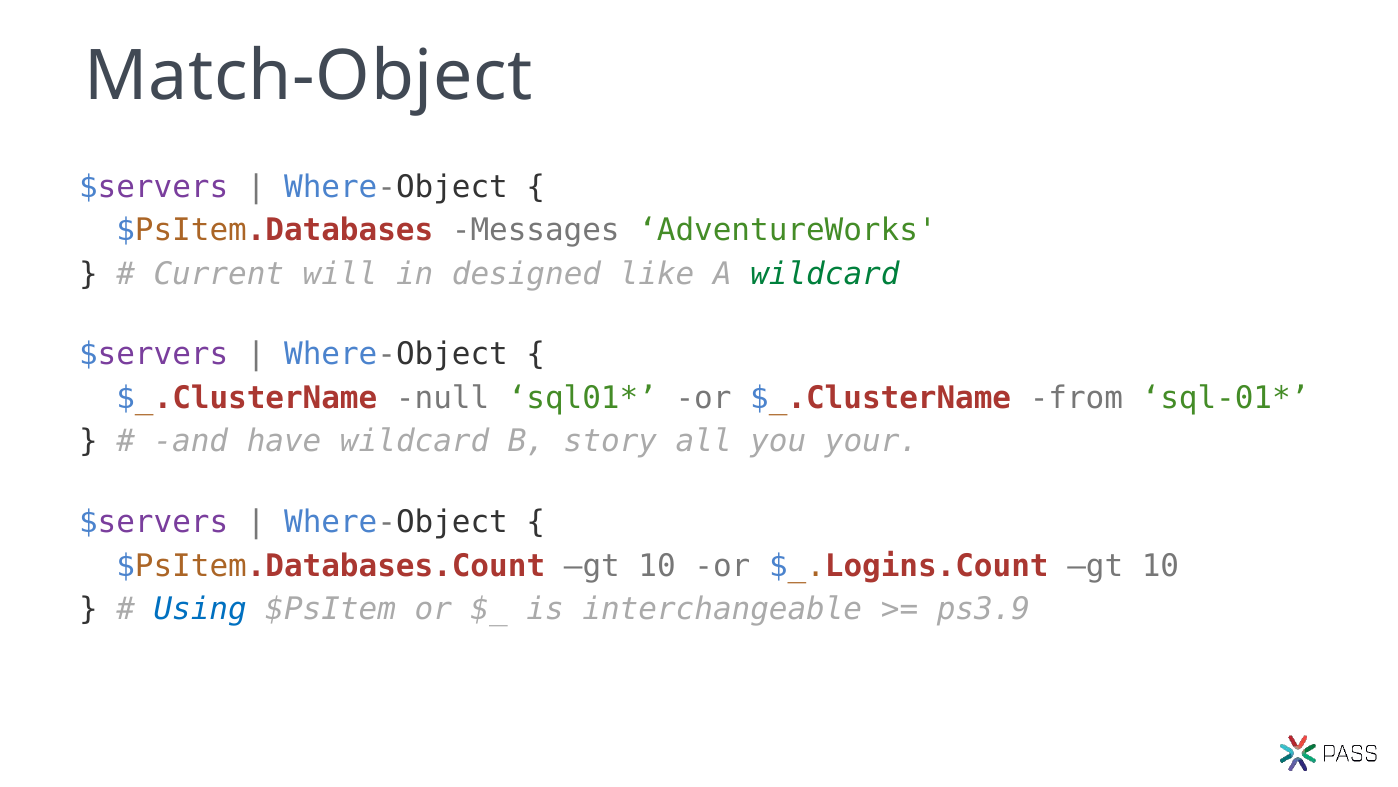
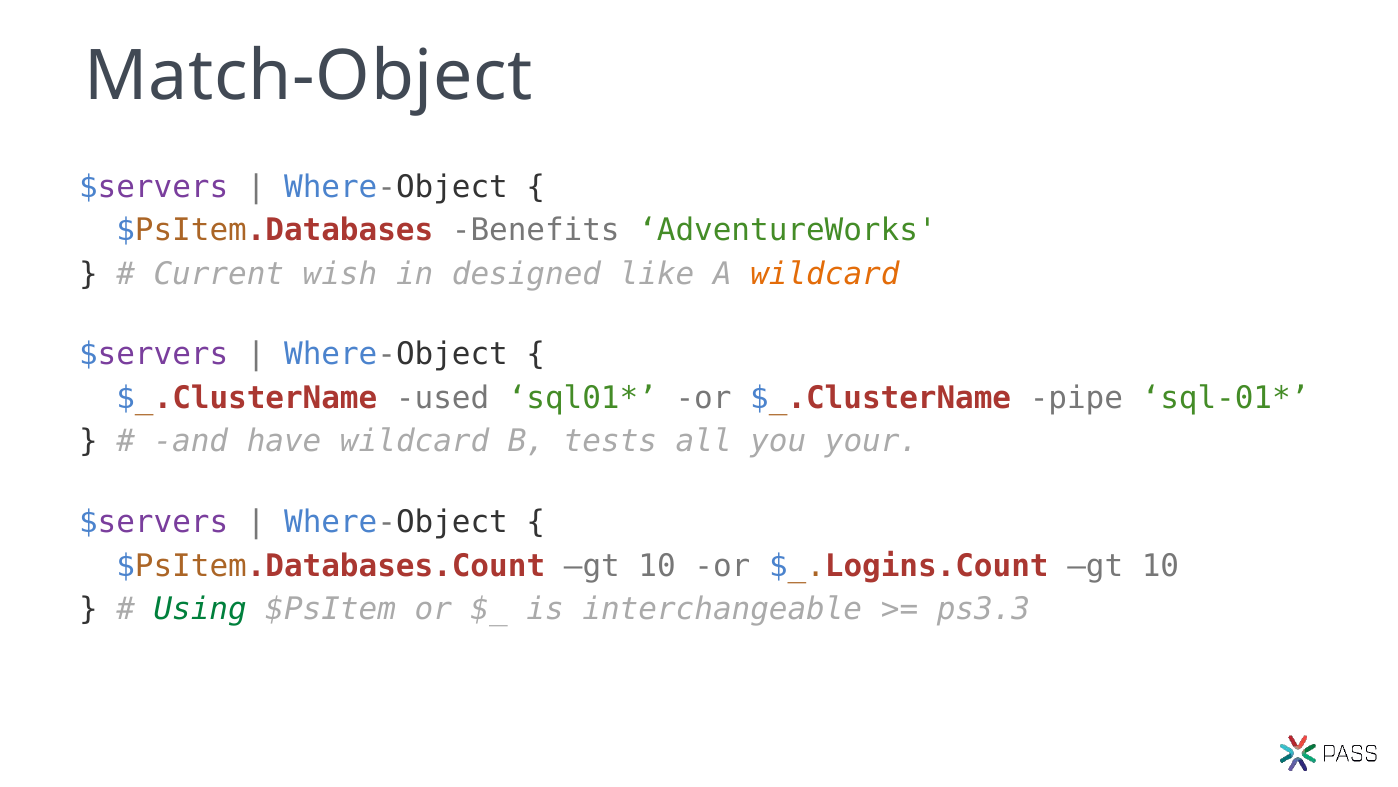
Messages: Messages -> Benefits (536, 230)
will: will -> wish (340, 274)
wildcard colour: green -> orange (825, 274)
null: null -> used (443, 398)
from: from -> pipe (1076, 398)
story: story -> tests (610, 441)
Using colour: blue -> green (200, 609)
ps3.9: ps3.9 -> ps3.3 (983, 609)
